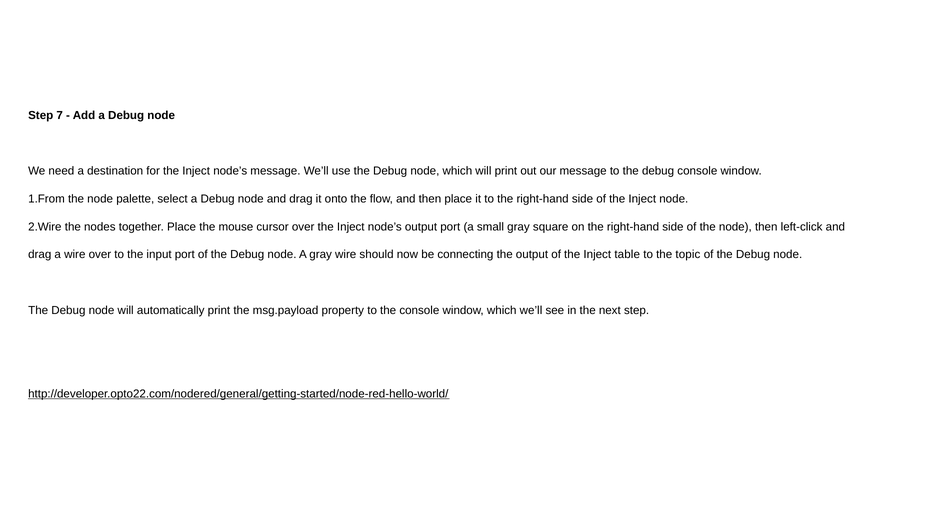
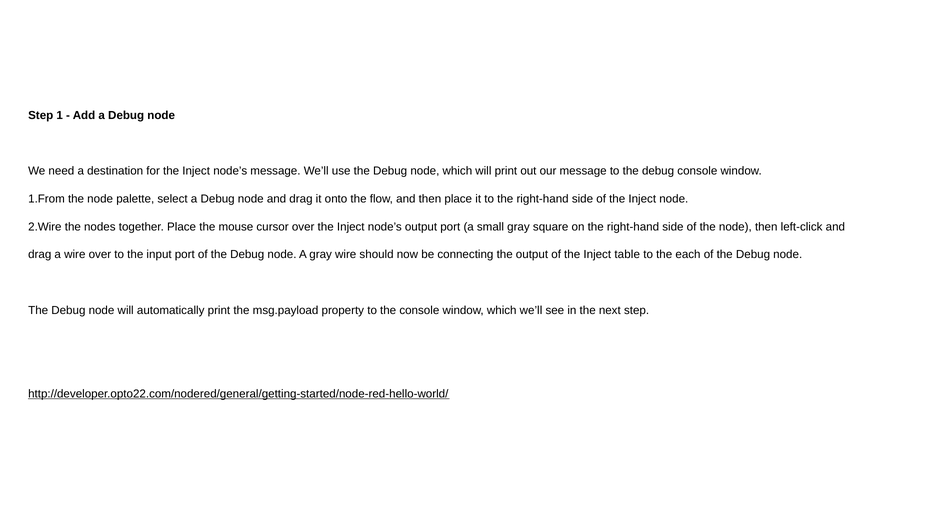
7: 7 -> 1 (60, 115)
topic: topic -> each (688, 255)
